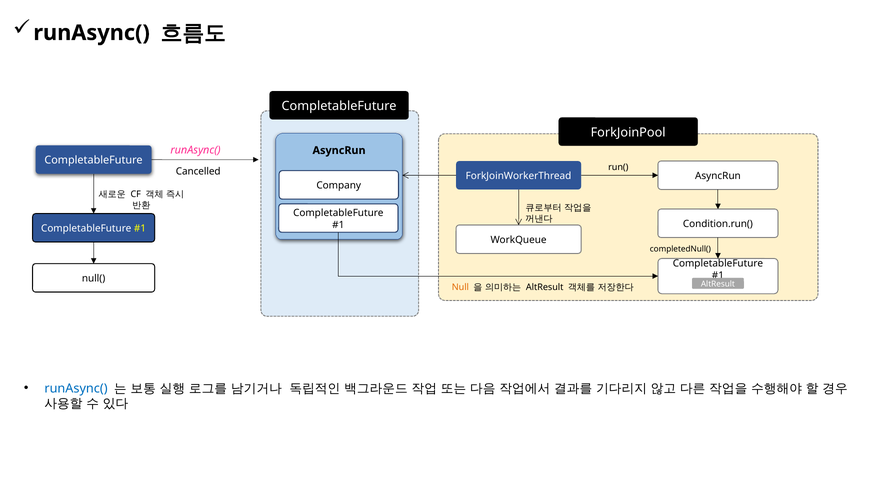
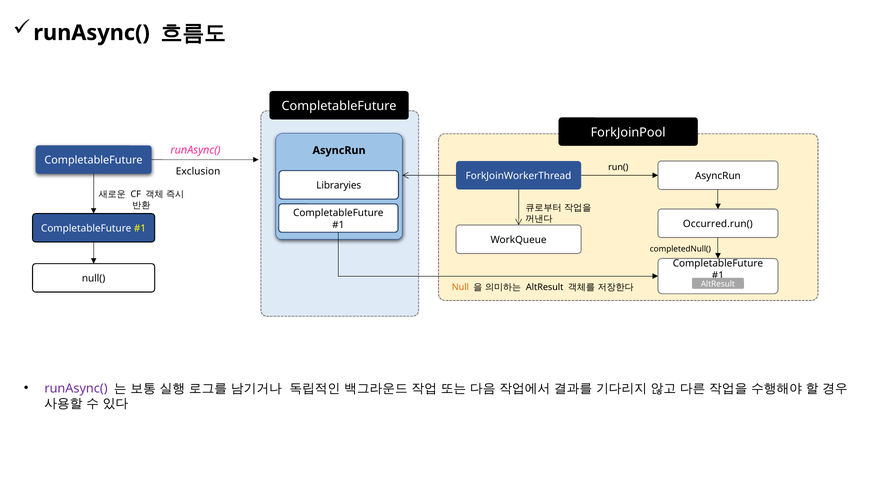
Cancelled: Cancelled -> Exclusion (198, 171)
Company: Company -> Libraryies (339, 185)
Condition.run(: Condition.run( -> Occurred.run( (718, 224)
runAsync( colour: blue -> purple (76, 388)
